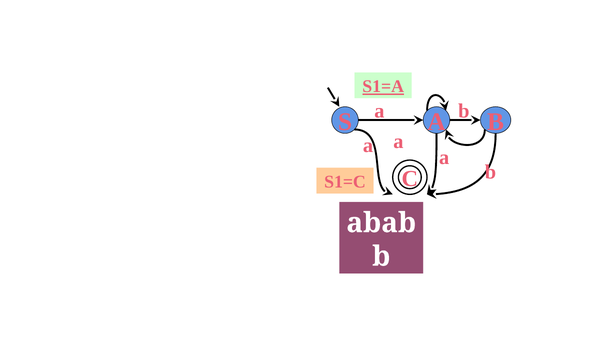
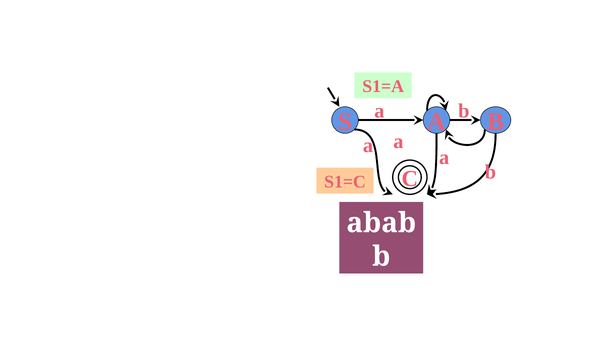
S1=A underline: present -> none (383, 87)
